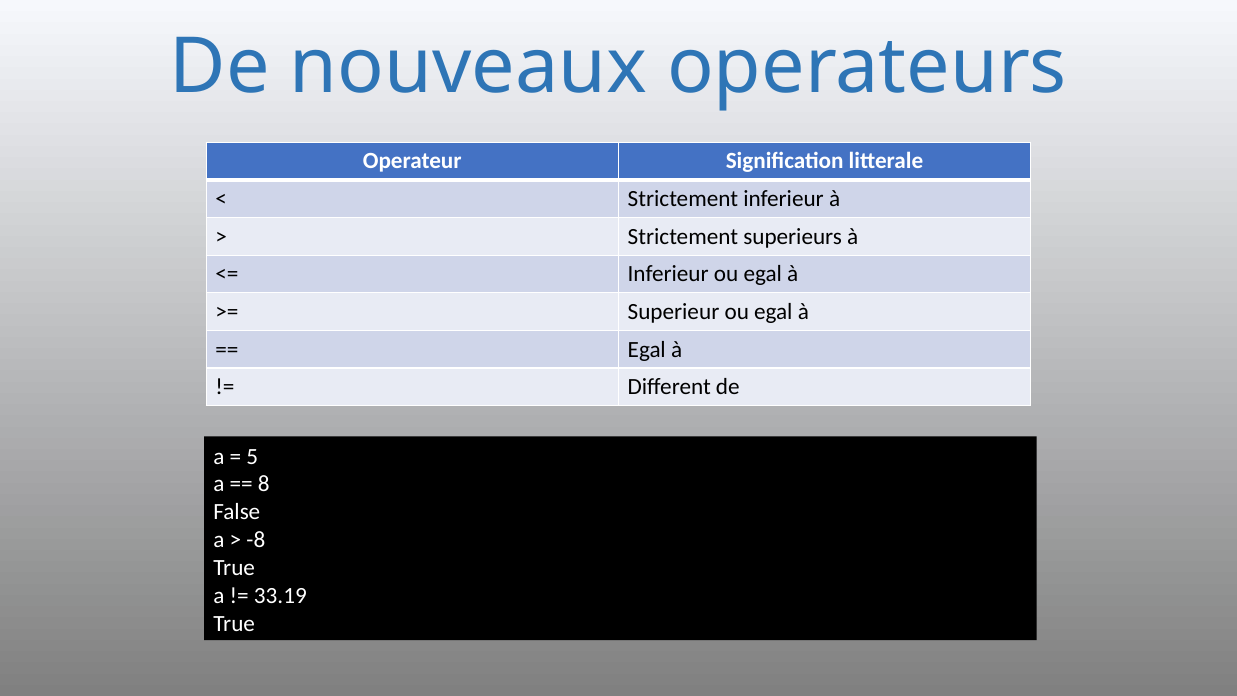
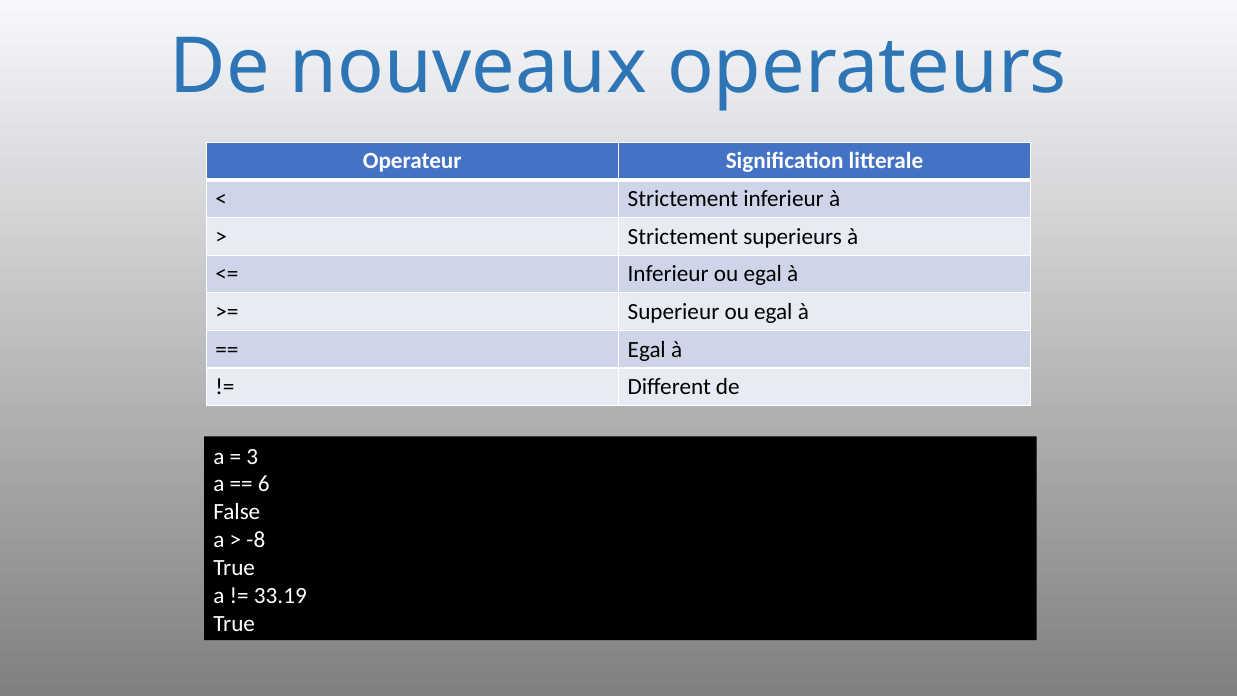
5: 5 -> 3 (252, 456)
8: 8 -> 6 (264, 484)
